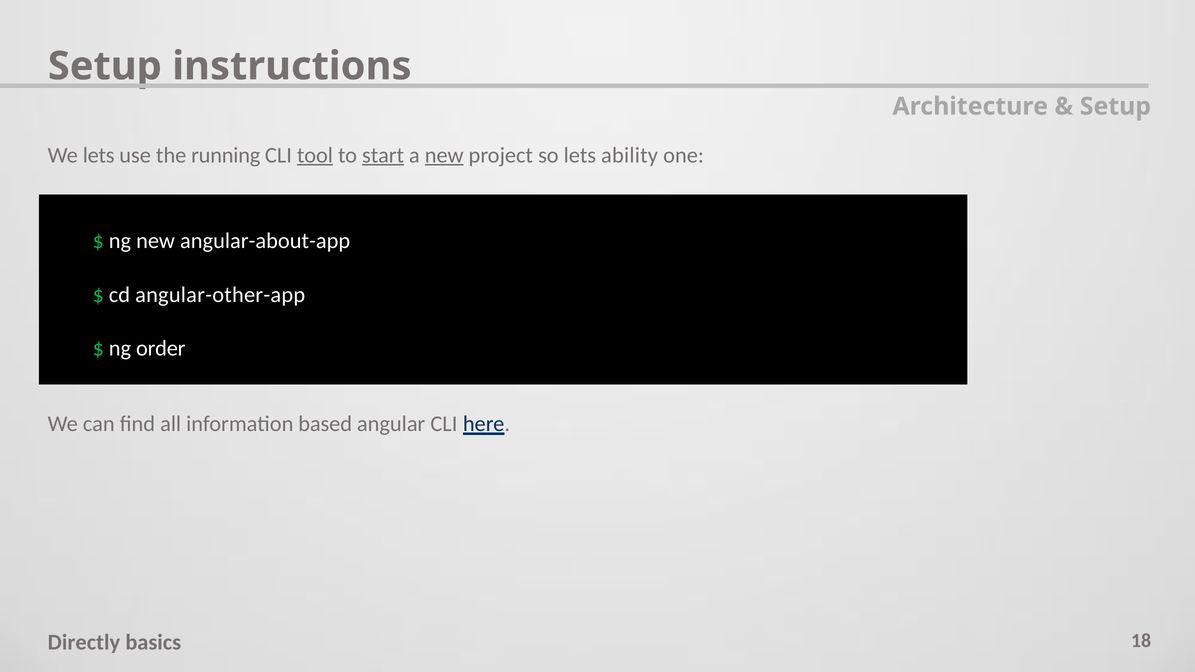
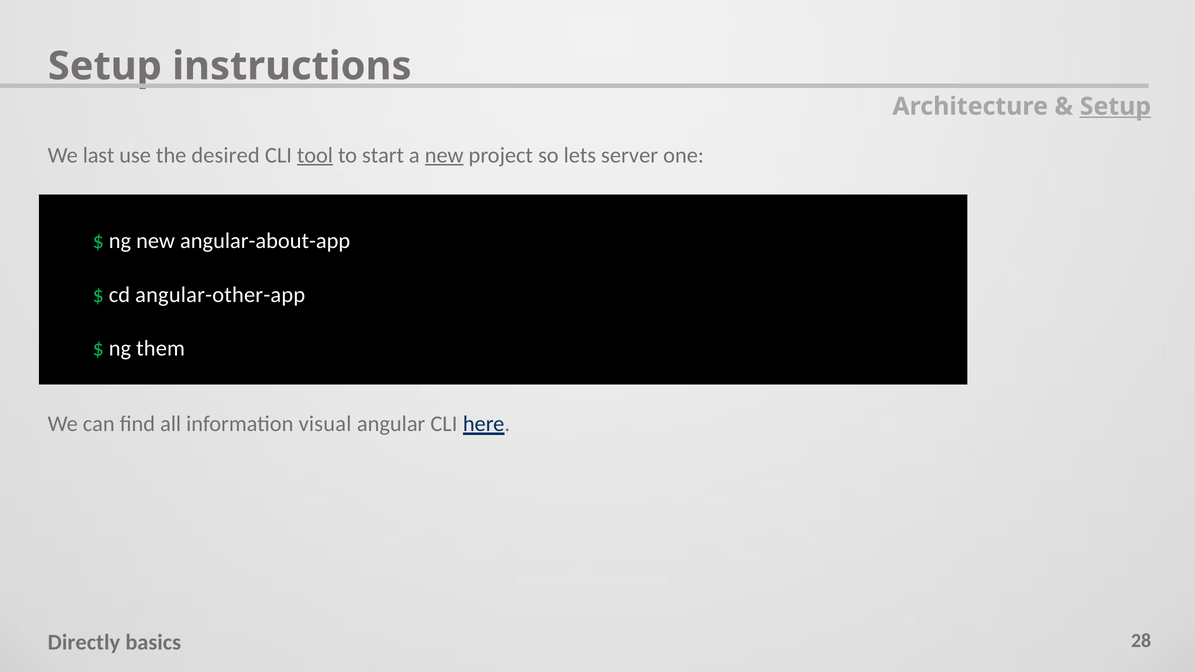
Setup underline: none -> present (1115, 106)
We lets: lets -> last (99, 155)
running: running -> desired (226, 155)
start underline: present -> none (383, 155)
ability: ability -> server (630, 155)
order: order -> them (161, 348)
based: based -> visual (325, 424)
18: 18 -> 28 (1141, 641)
